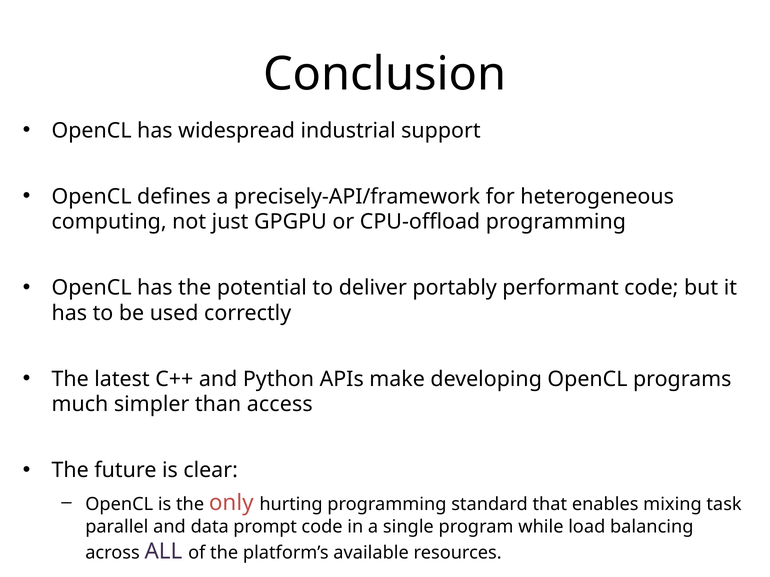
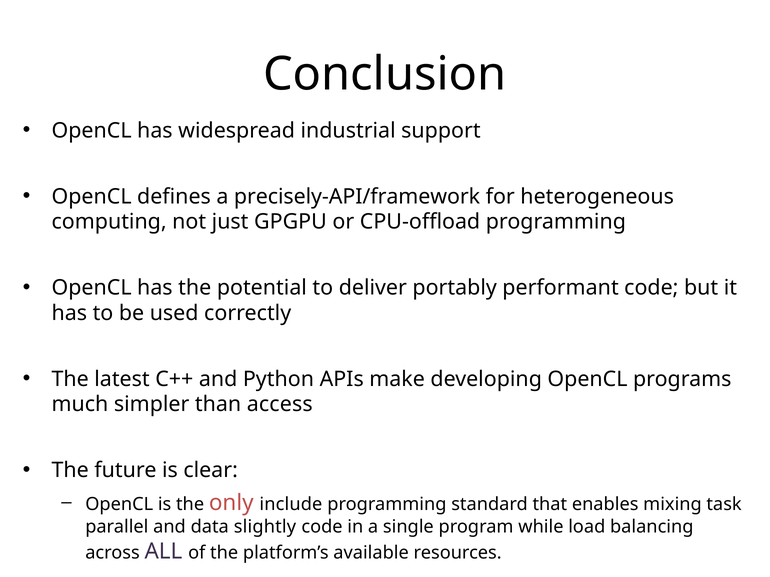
hurting: hurting -> include (291, 505)
prompt: prompt -> slightly (265, 527)
